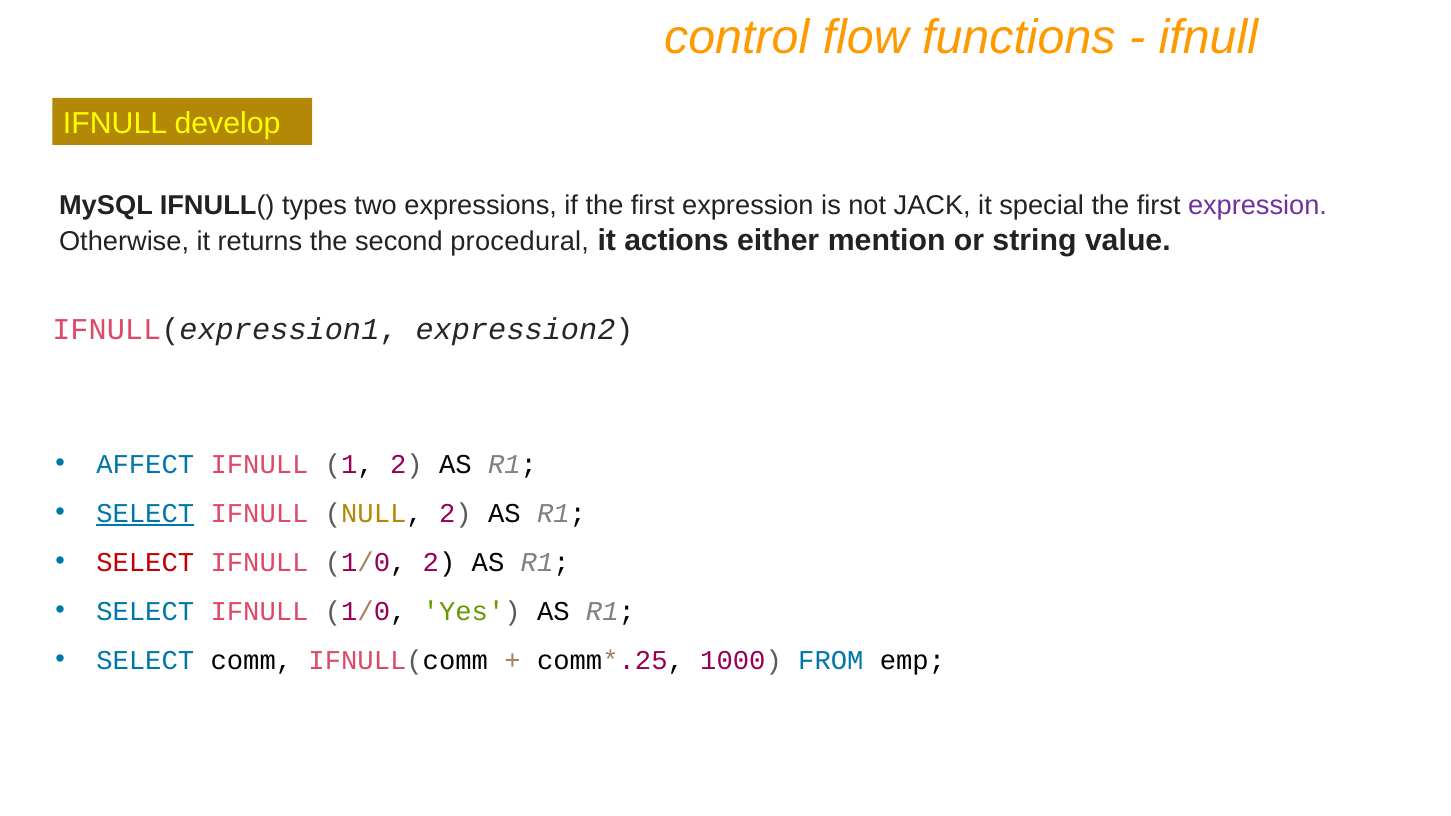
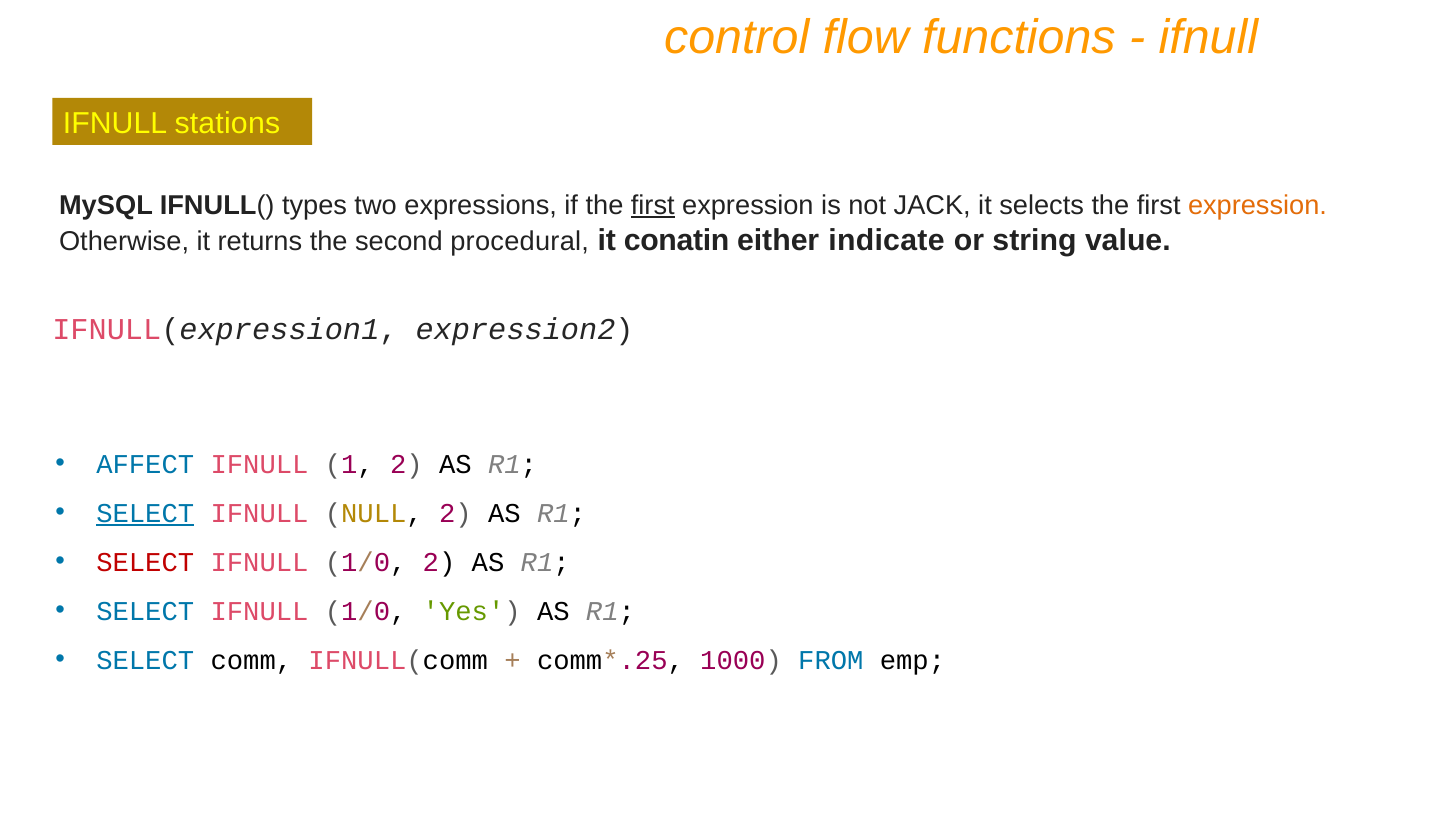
develop: develop -> stations (227, 123)
first underline: none -> present (653, 205)
special: special -> selects (1042, 205)
expression colour: purple -> orange (1257, 205)
actions: actions -> conatin (677, 240)
mention: mention -> indicate (886, 240)
